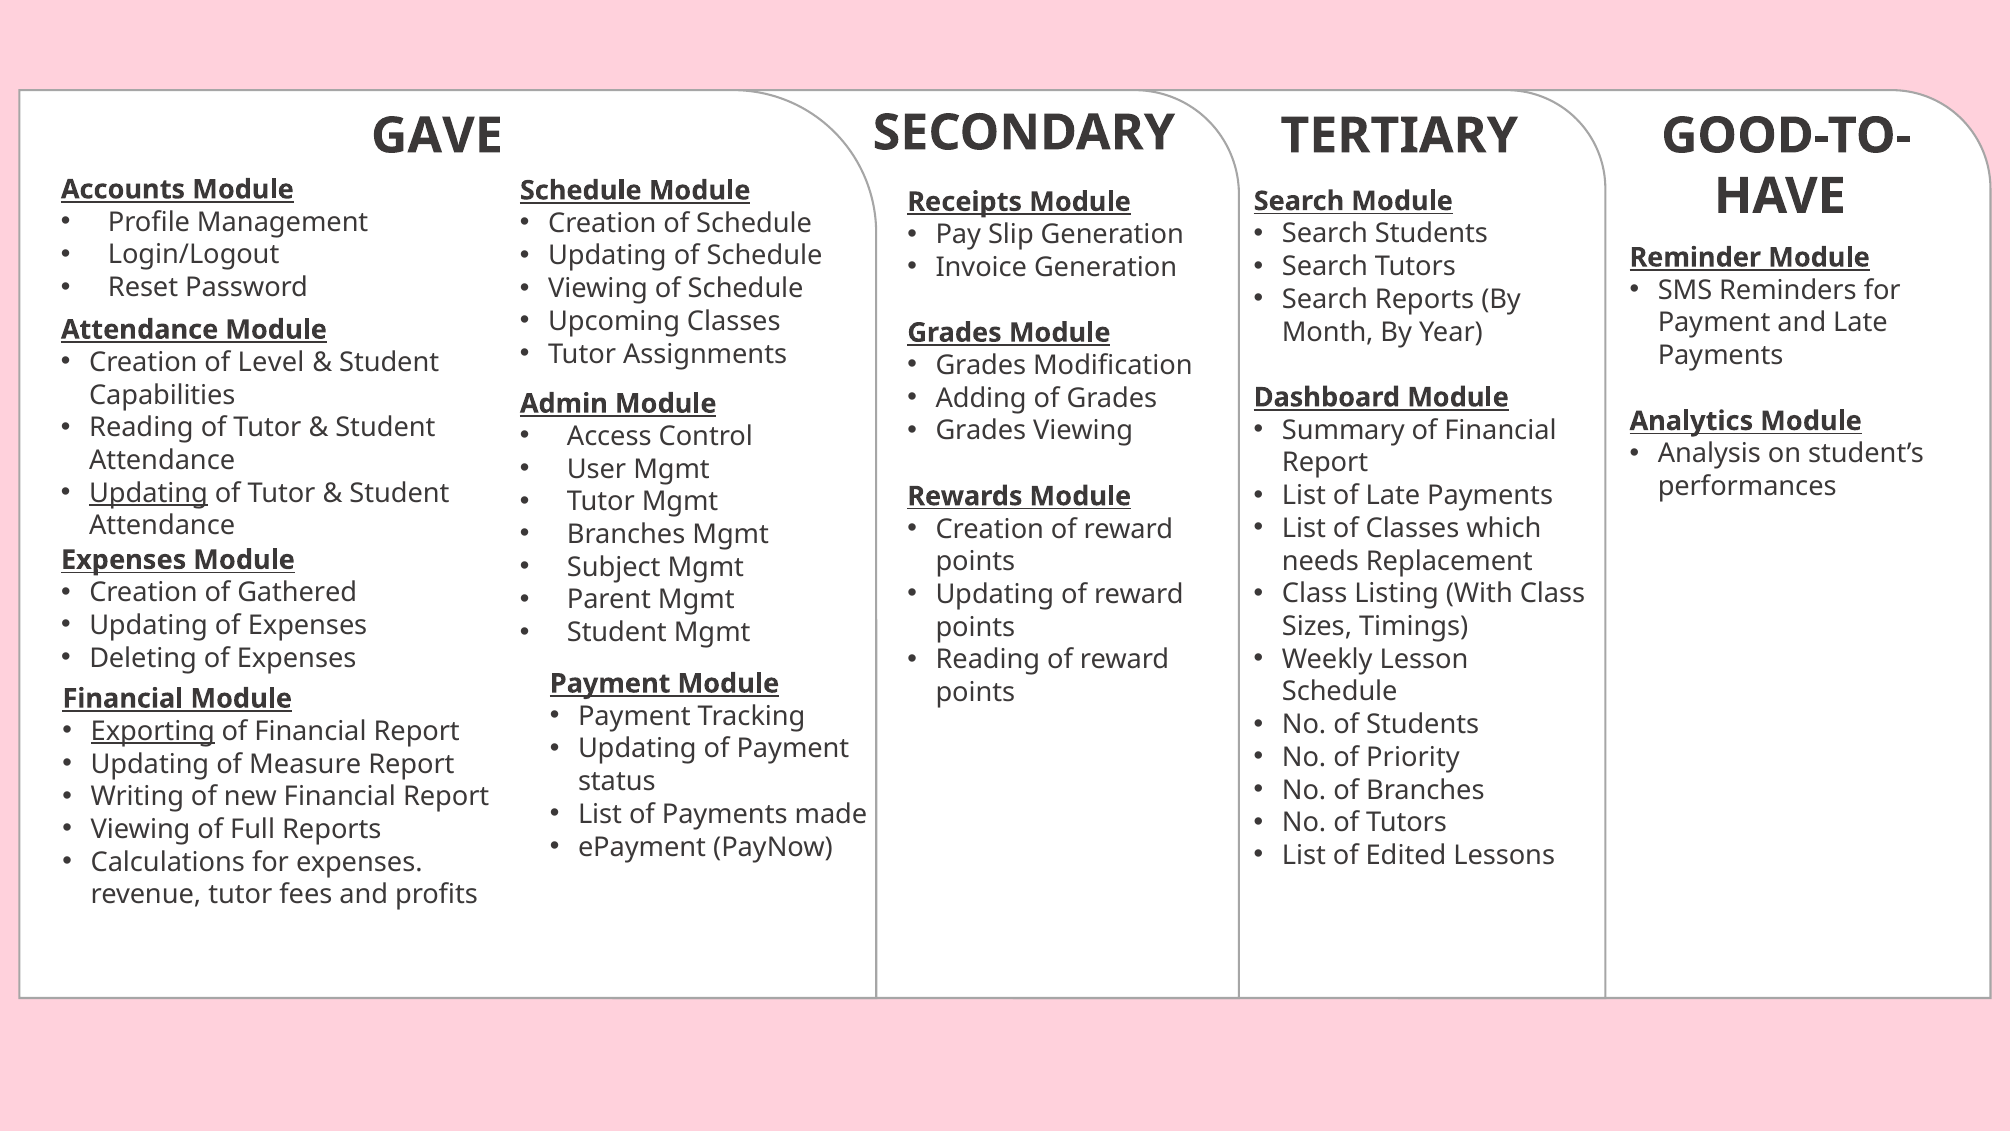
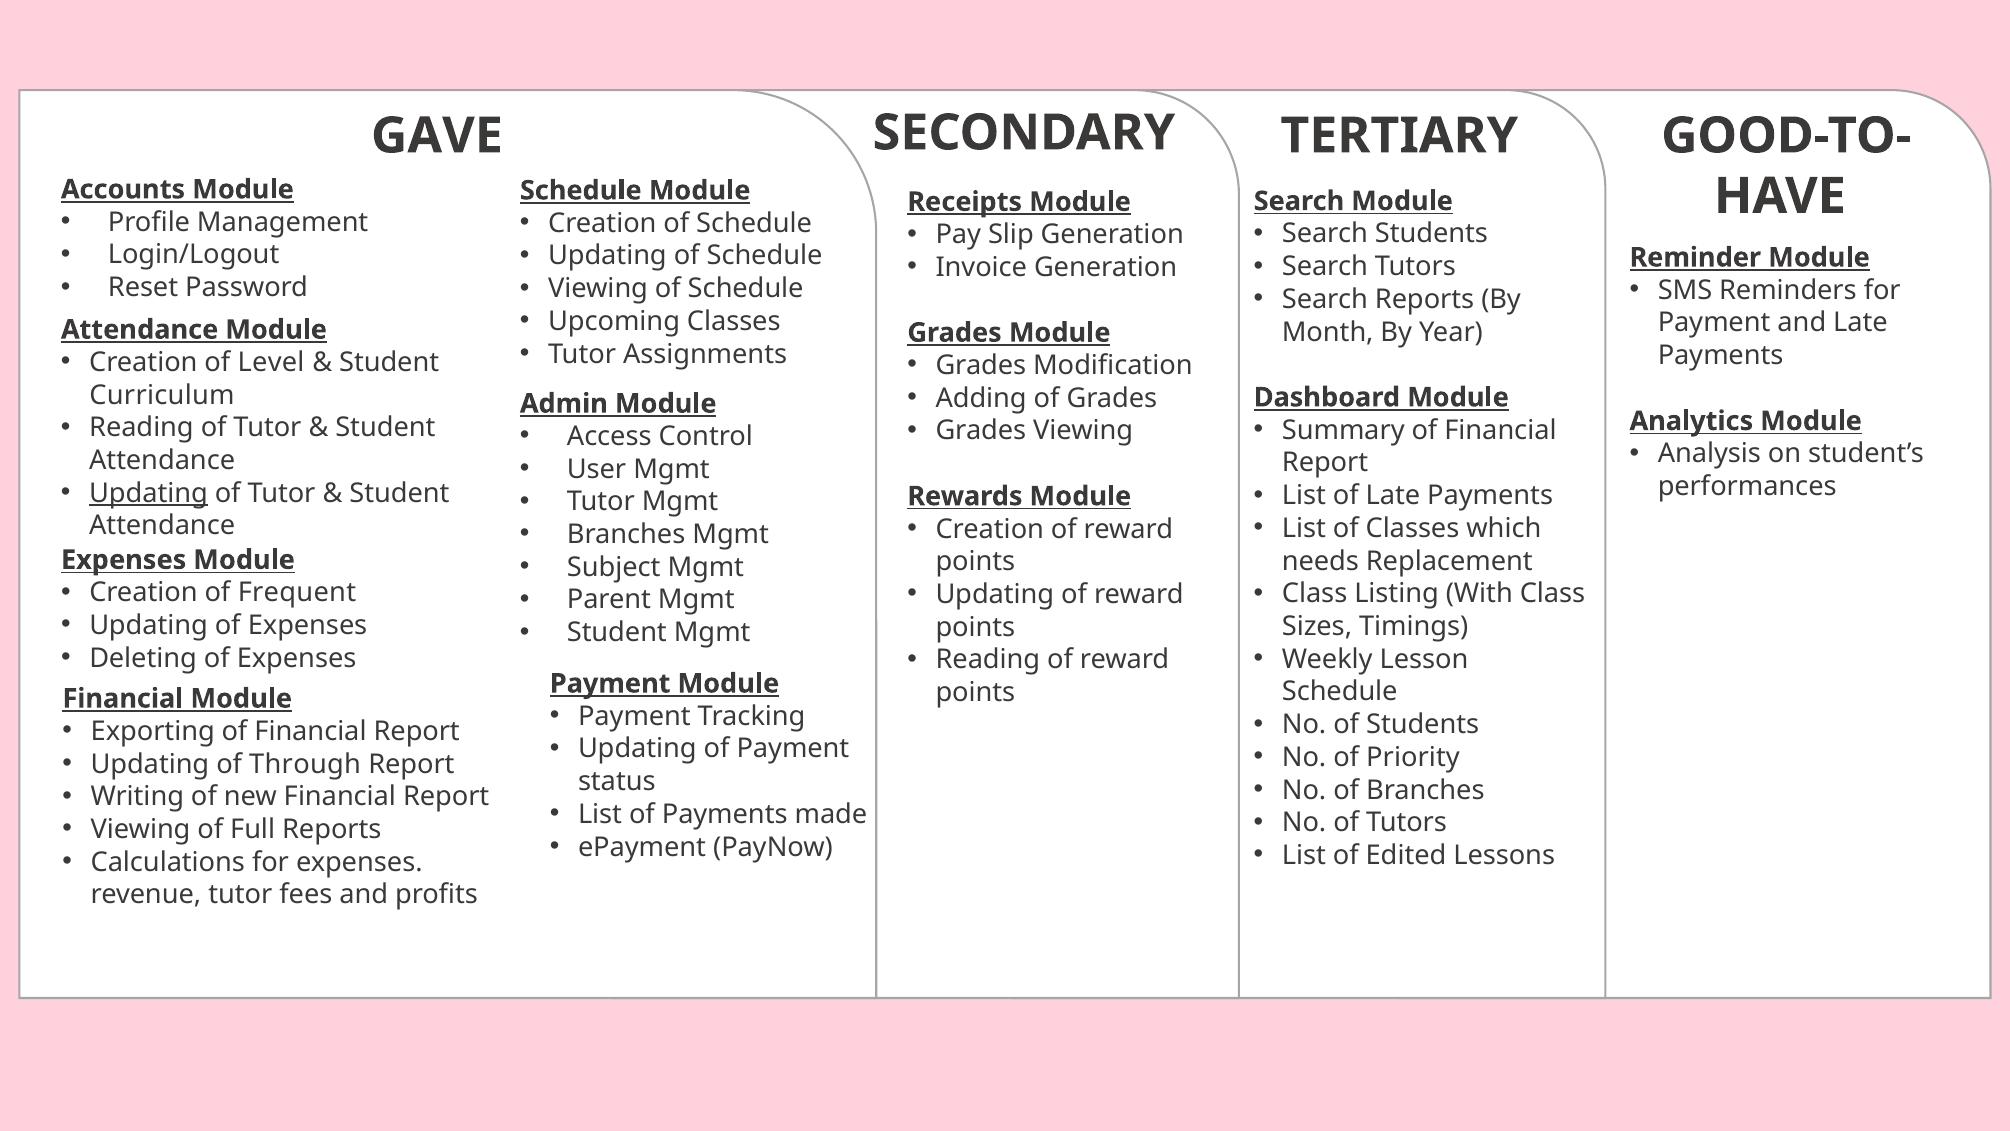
Capabilities: Capabilities -> Curriculum (162, 395)
Gathered: Gathered -> Frequent (297, 592)
Exporting underline: present -> none (153, 731)
Measure: Measure -> Through (305, 764)
